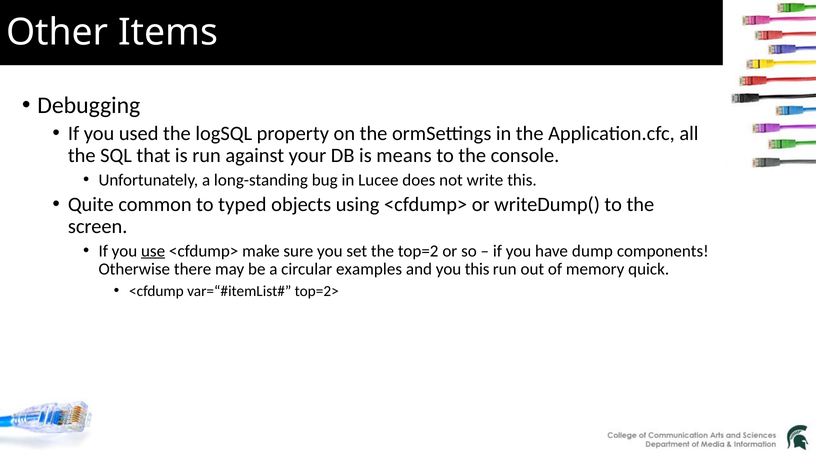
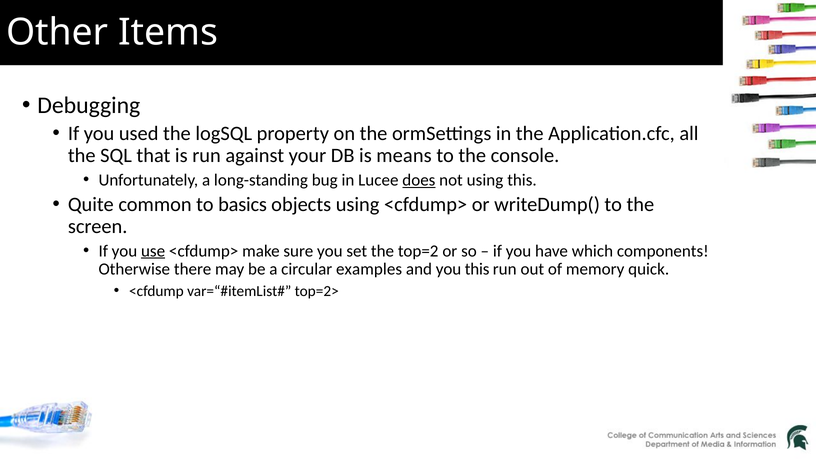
does underline: none -> present (419, 180)
not write: write -> using (485, 180)
typed: typed -> basics (243, 204)
dump: dump -> which (592, 251)
